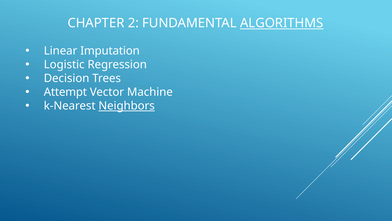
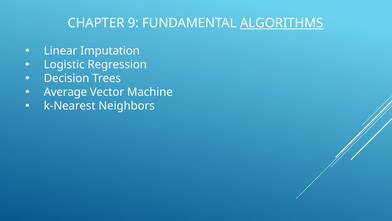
2: 2 -> 9 (133, 23)
Attempt: Attempt -> Average (65, 92)
Neighbors underline: present -> none (127, 106)
